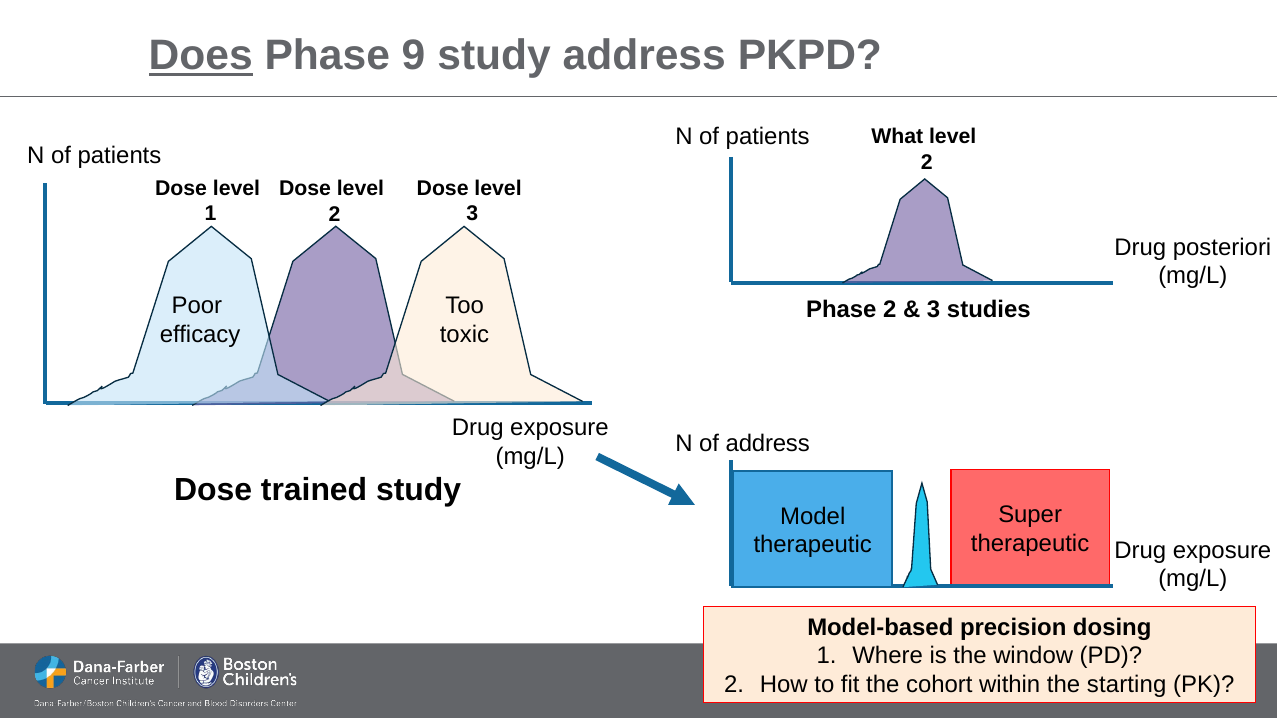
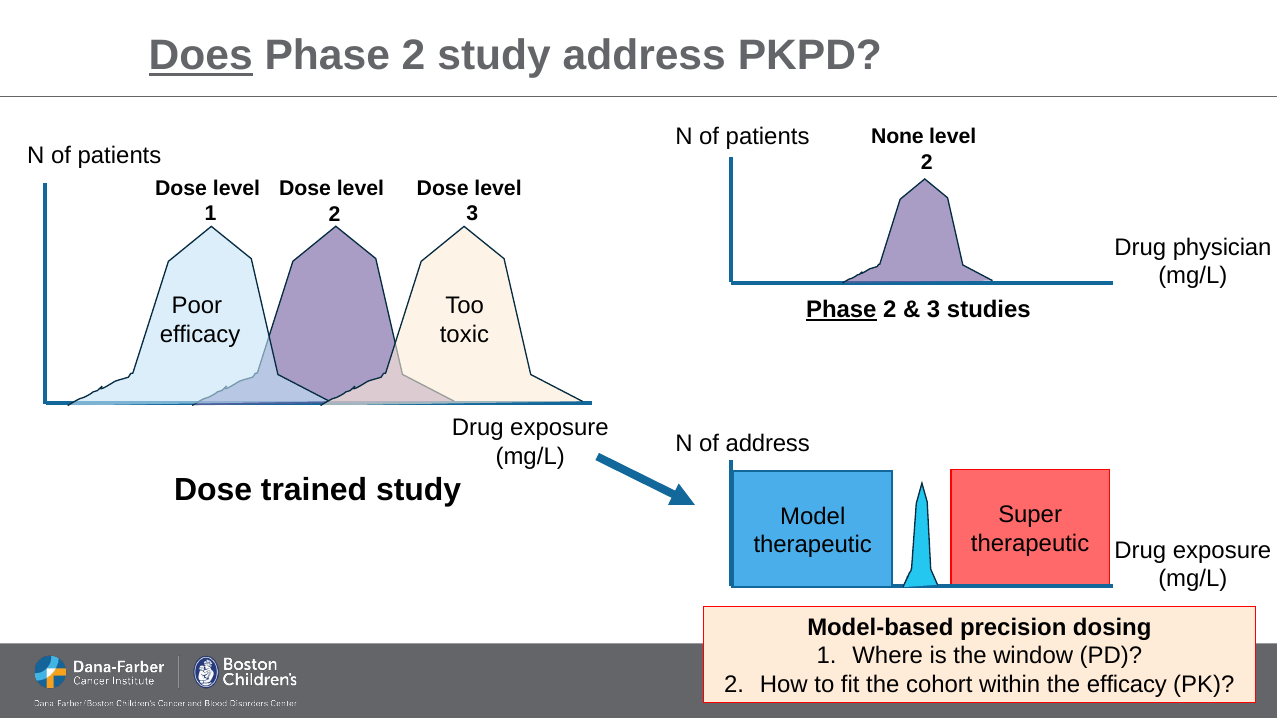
9: 9 -> 2 (414, 56)
What: What -> None (897, 137)
posteriori: posteriori -> physician (1222, 247)
Phase underline: none -> present (841, 310)
the starting: starting -> efficacy (1127, 685)
